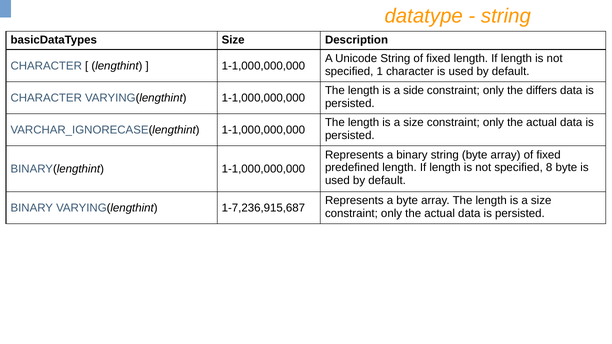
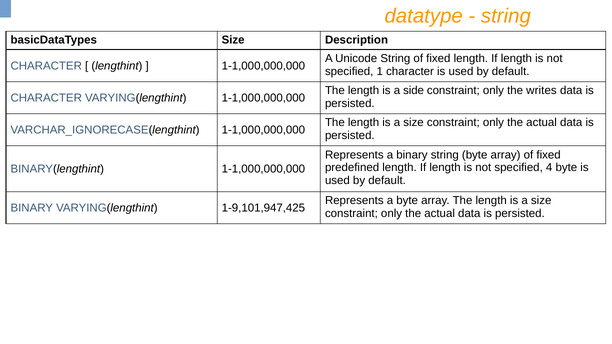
differs: differs -> writes (541, 91)
8: 8 -> 4 (549, 168)
1-7,236,915,687: 1-7,236,915,687 -> 1-9,101,947,425 (263, 208)
